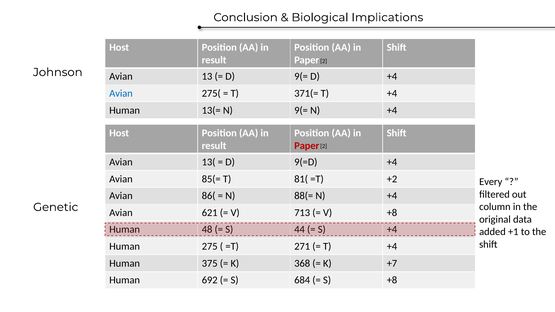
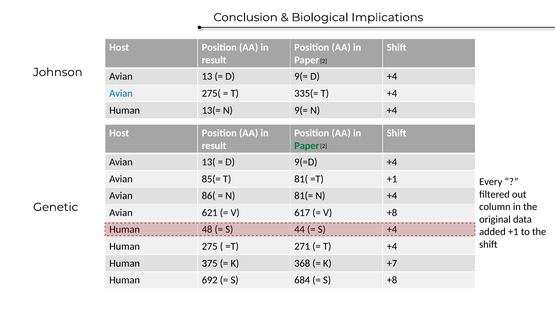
371(=: 371(= -> 335(= (306, 93)
Paper colour: red -> green (307, 146)
=T +2: +2 -> +1 (392, 179)
88(=: 88(= -> 81(= (304, 196)
713: 713 -> 617 (302, 213)
